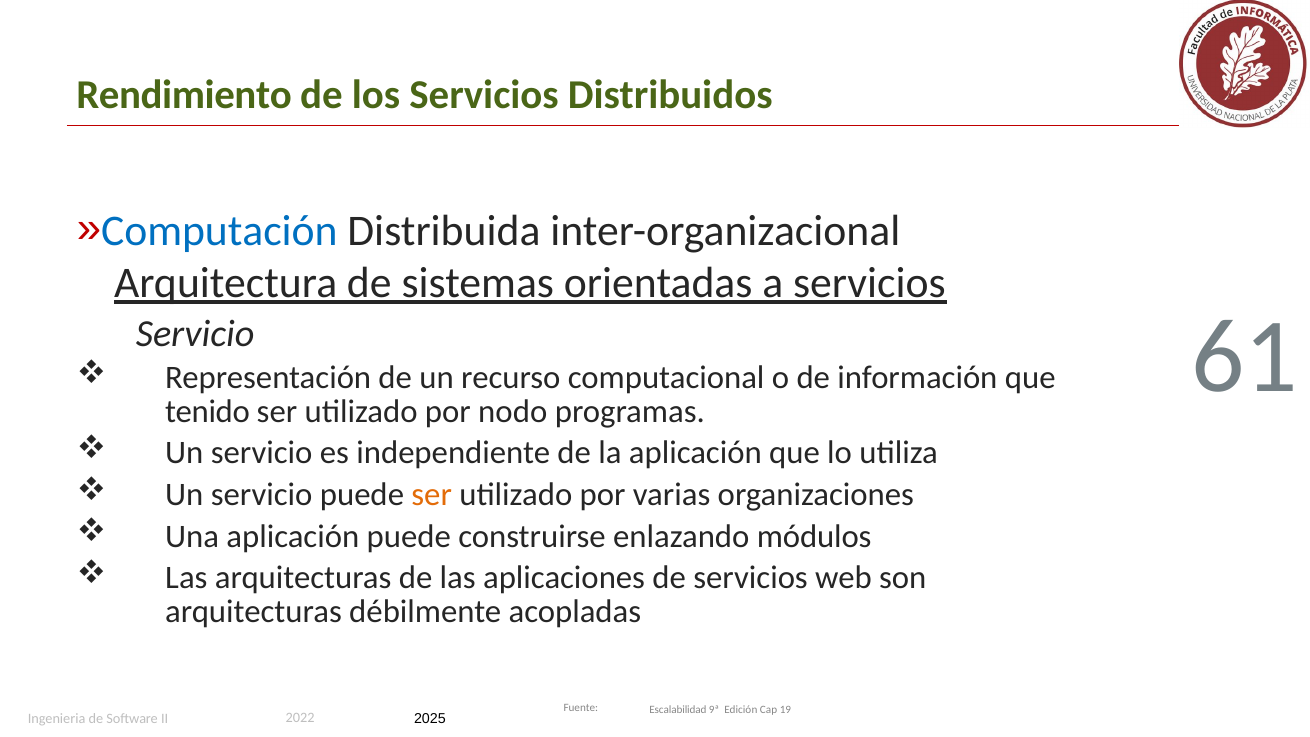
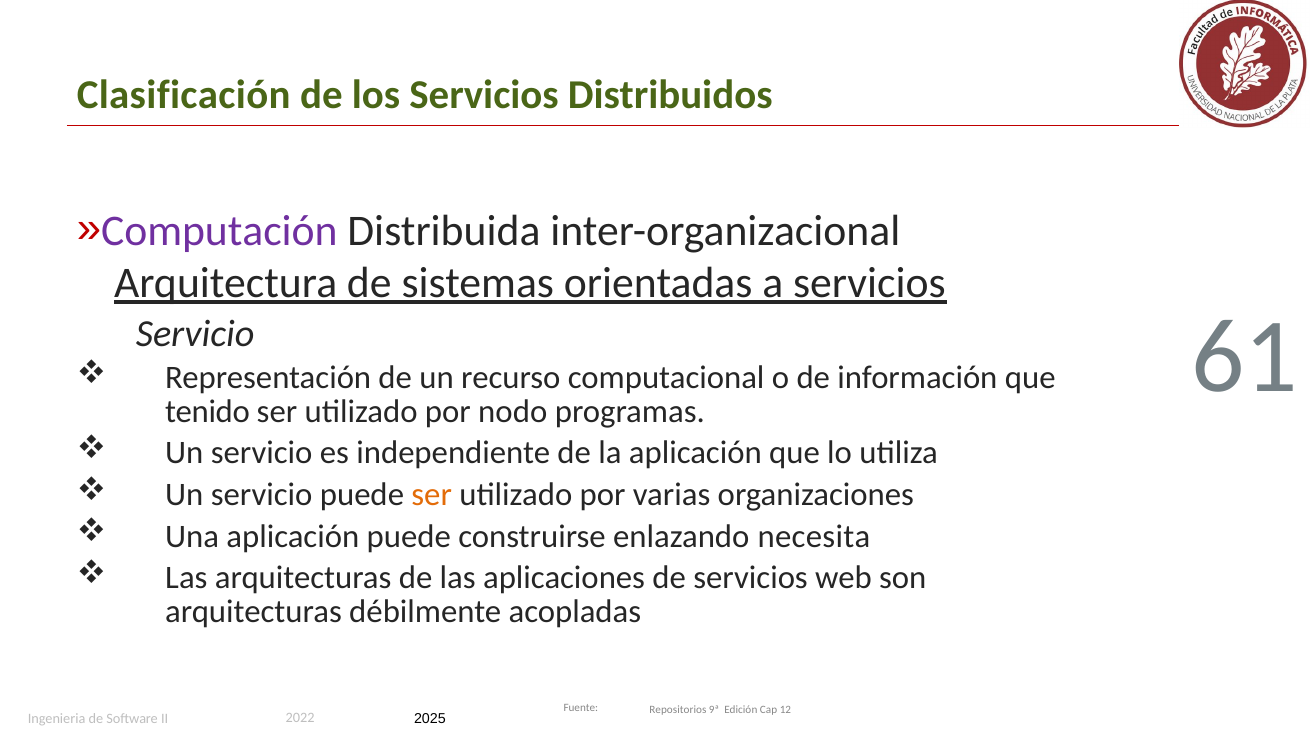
Rendimiento: Rendimiento -> Clasificación (184, 95)
Computación colour: blue -> purple (219, 231)
módulos: módulos -> necesita (814, 536)
Escalabilidad: Escalabilidad -> Repositorios (678, 710)
19: 19 -> 12 (785, 710)
